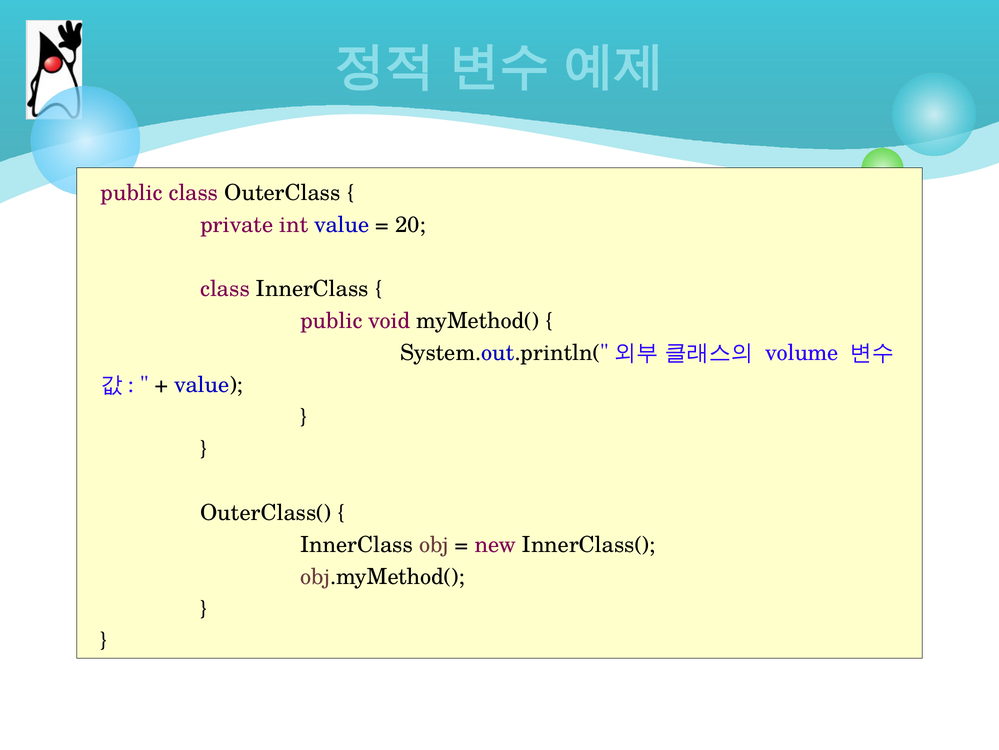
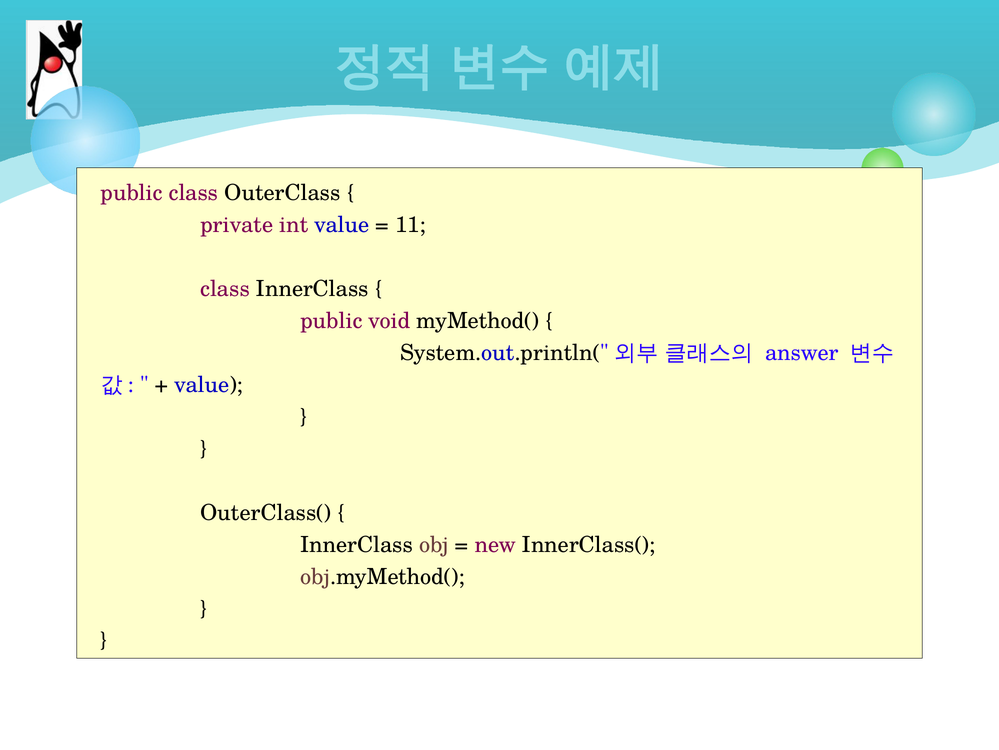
20: 20 -> 11 (410, 225)
volume: volume -> answer (802, 353)
